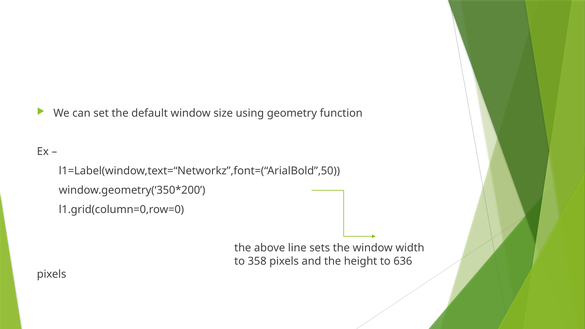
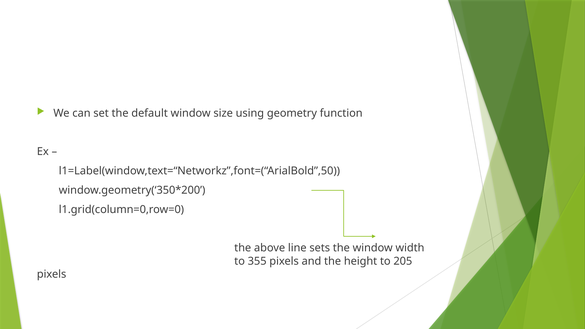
358: 358 -> 355 (257, 261)
636: 636 -> 205 (403, 261)
